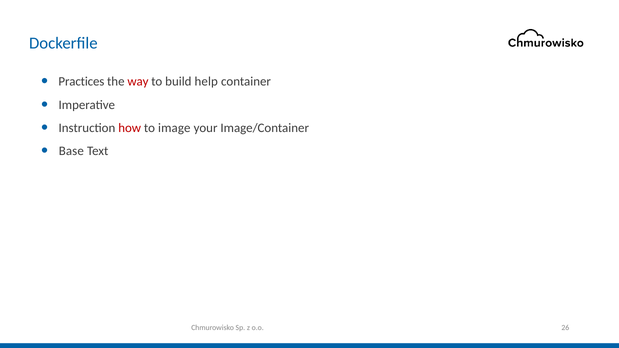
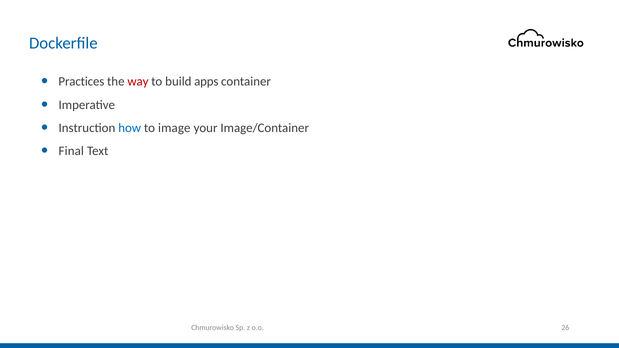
help: help -> apps (206, 82)
how colour: red -> blue (130, 128)
Base: Base -> Final (71, 151)
